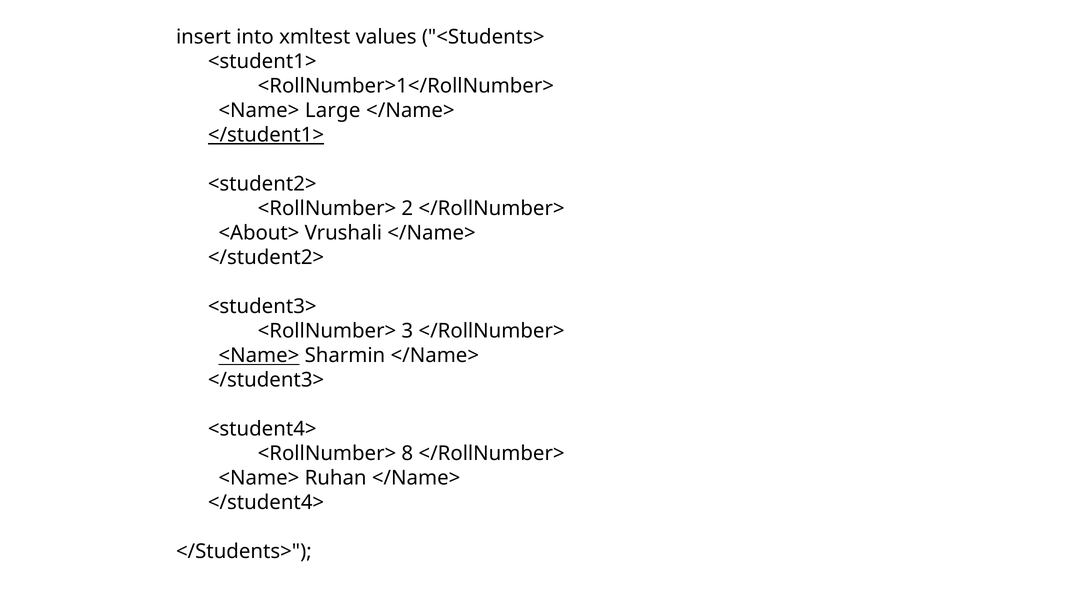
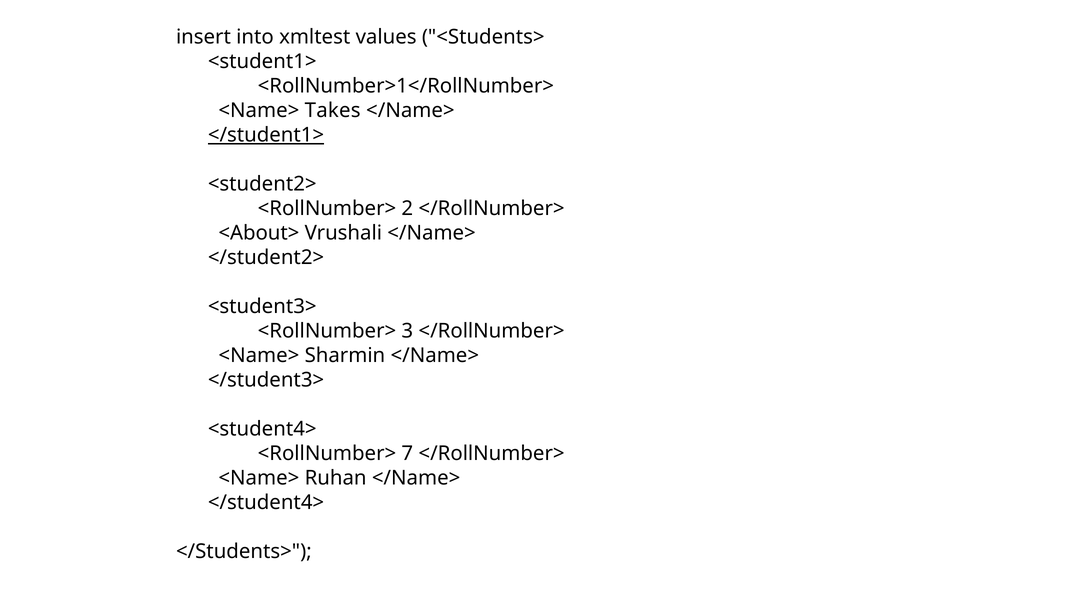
Large: Large -> Takes (333, 110)
<Name> underline: present -> none (259, 355)
8: 8 -> 7 (407, 453)
